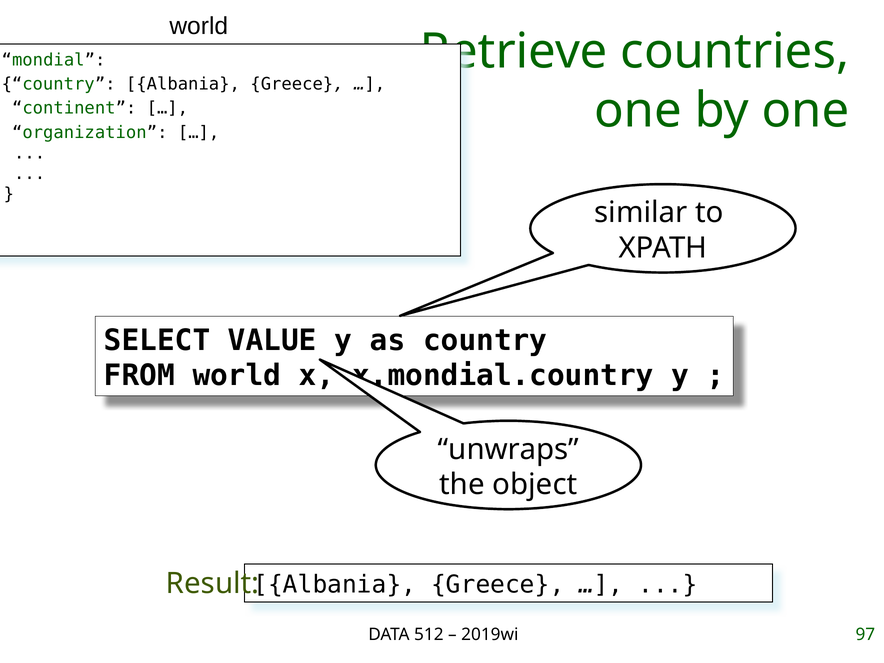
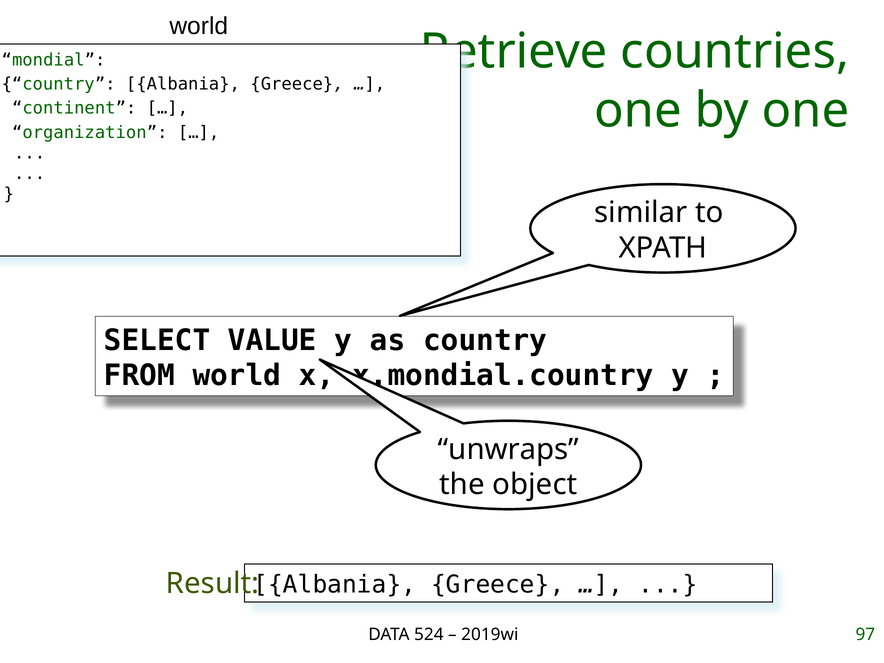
512: 512 -> 524 (429, 635)
